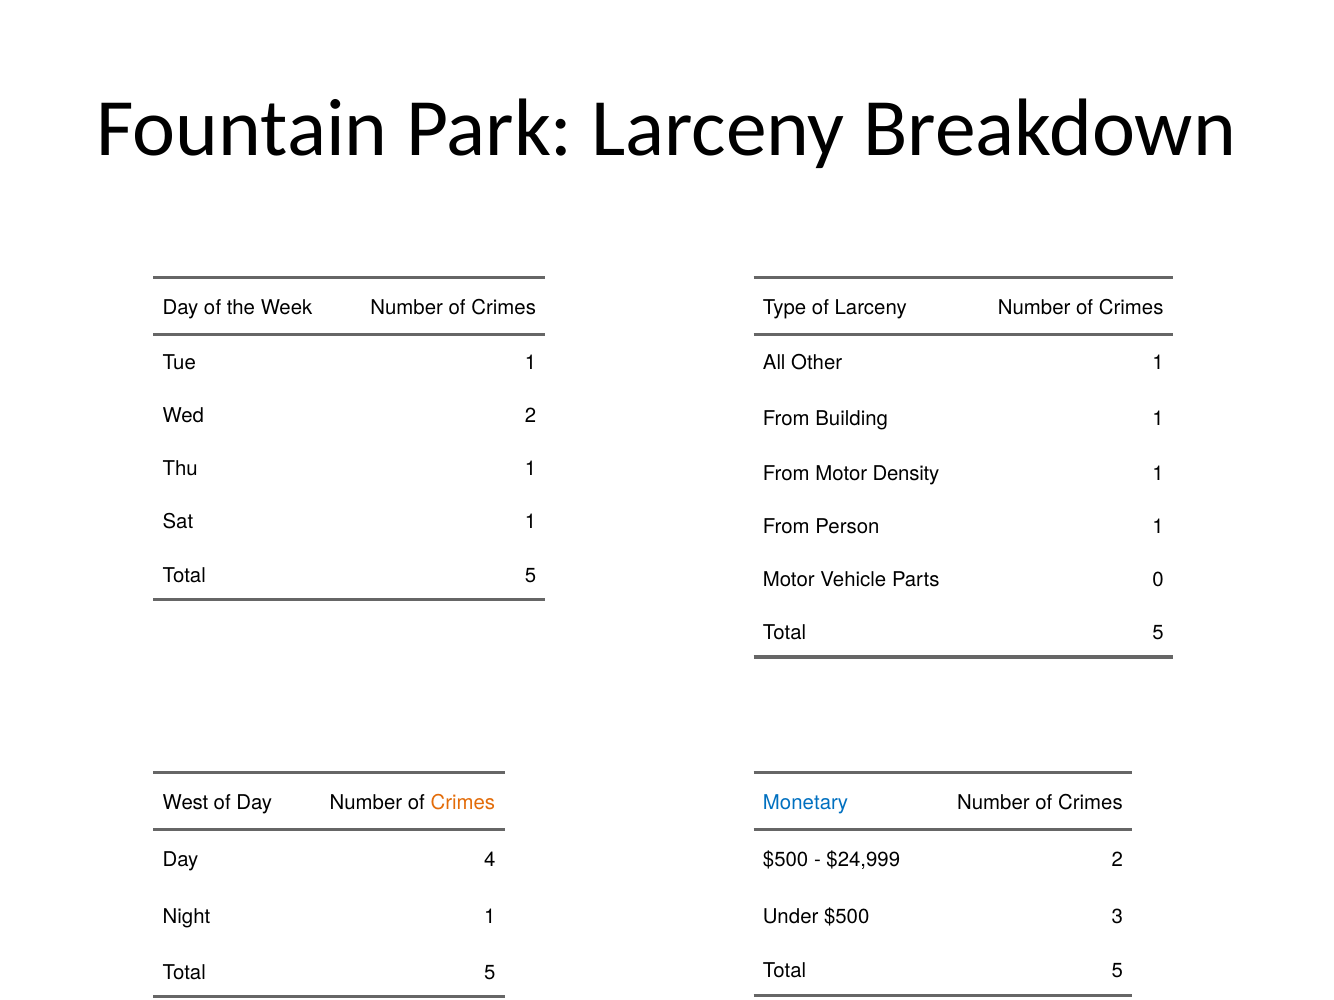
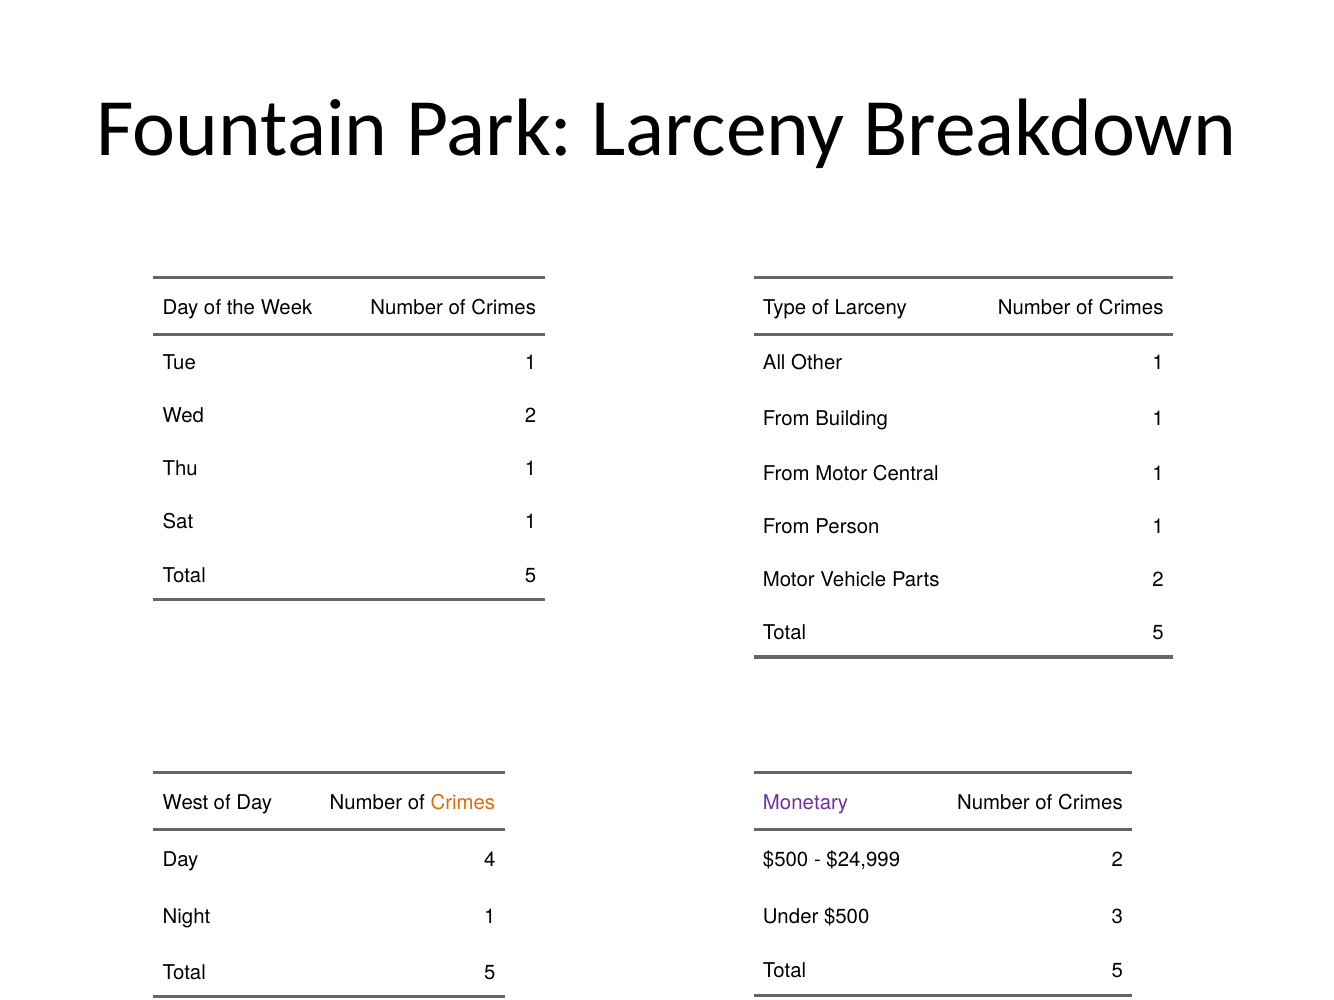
Density: Density -> Central (906, 474)
Parts 0: 0 -> 2 (1158, 580)
Monetary colour: blue -> purple (806, 803)
